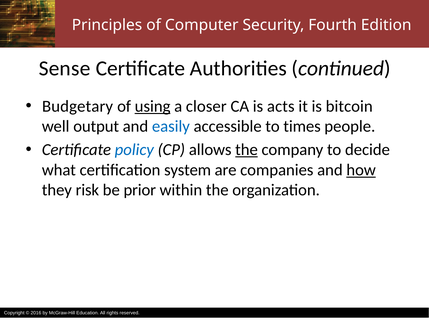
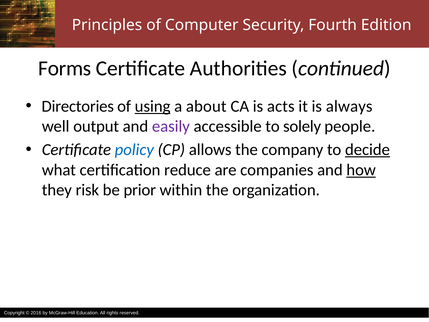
Sense: Sense -> Forms (65, 68)
Budgetary: Budgetary -> Directories (78, 106)
closer: closer -> about (206, 106)
bitcoin: bitcoin -> always (349, 106)
easily colour: blue -> purple (171, 126)
times: times -> solely (302, 126)
the underline: present -> none (247, 150)
decide underline: none -> present (367, 150)
system: system -> reduce (188, 170)
